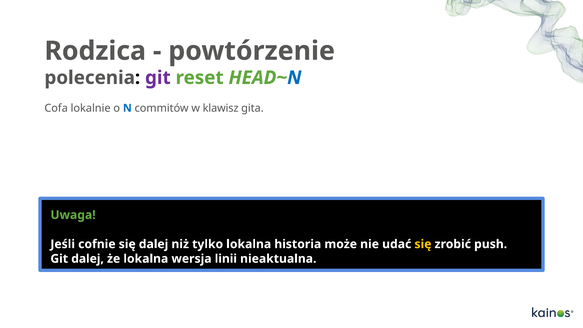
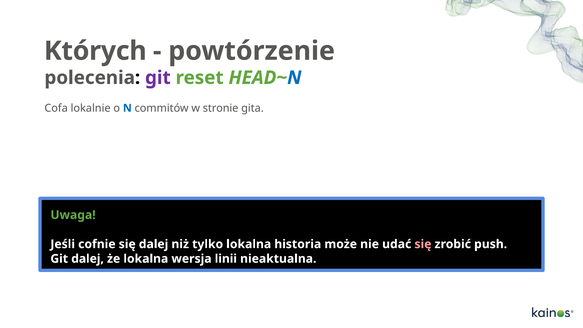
Rodzica: Rodzica -> Których (95, 51)
klawisz: klawisz -> stronie (221, 108)
się colour: yellow -> pink (423, 244)
